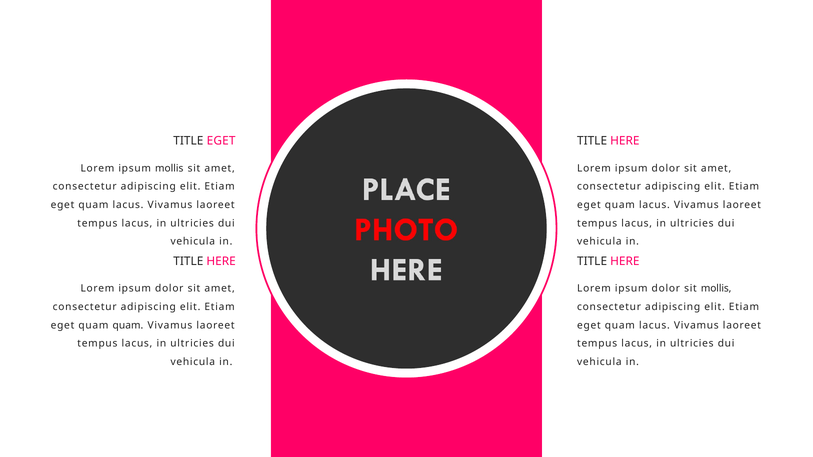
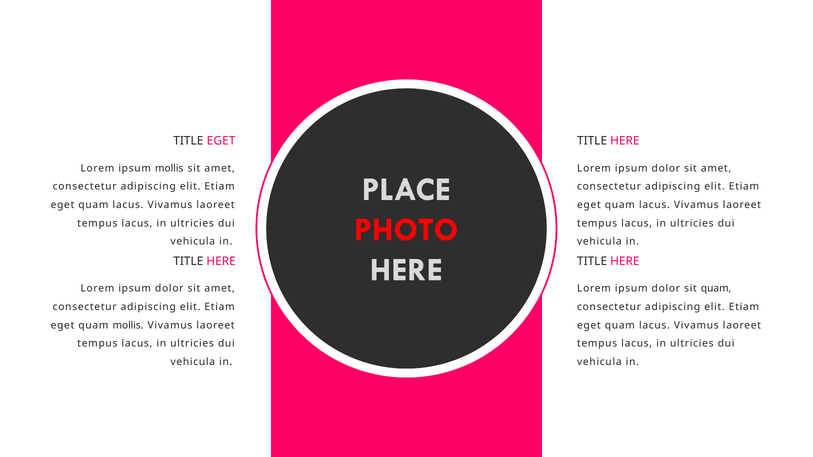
sit mollis: mollis -> quam (716, 289)
quam quam: quam -> mollis (128, 325)
